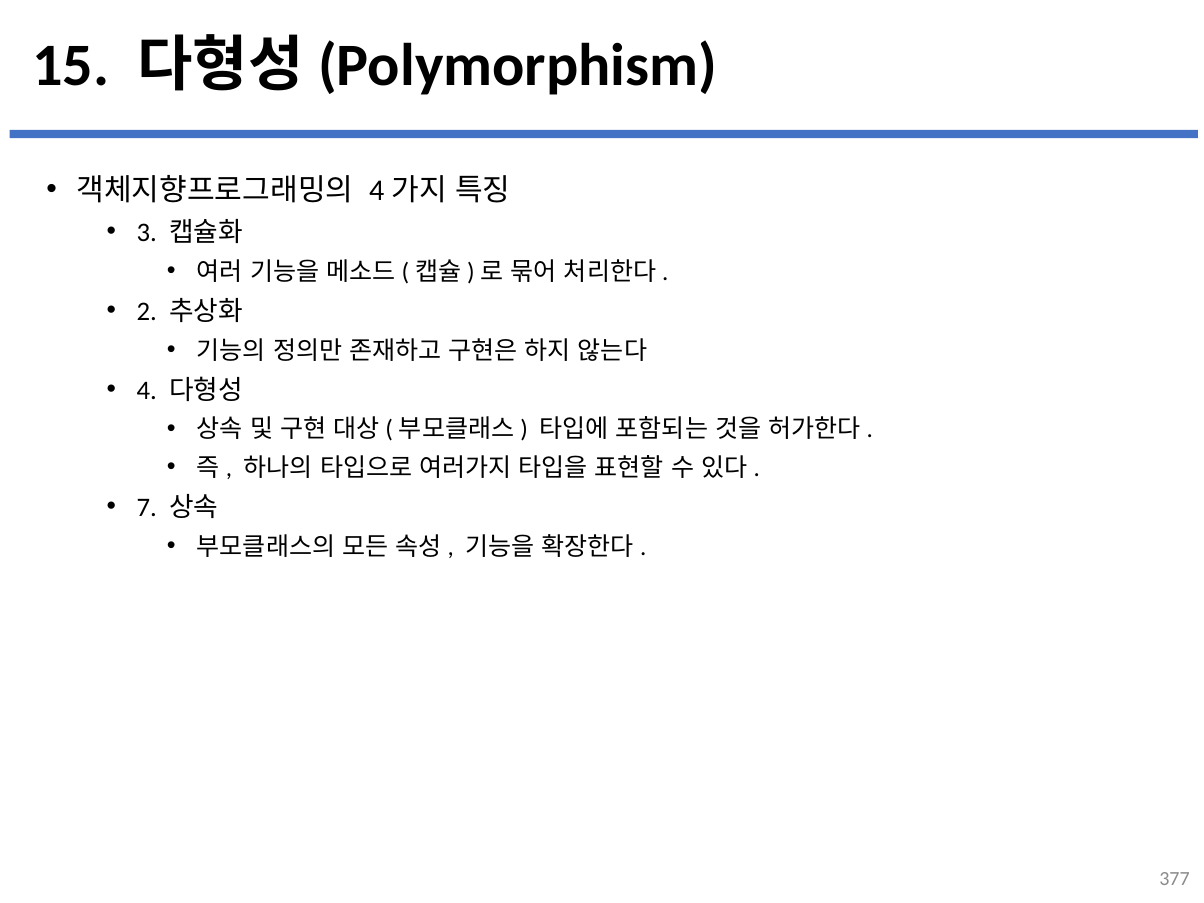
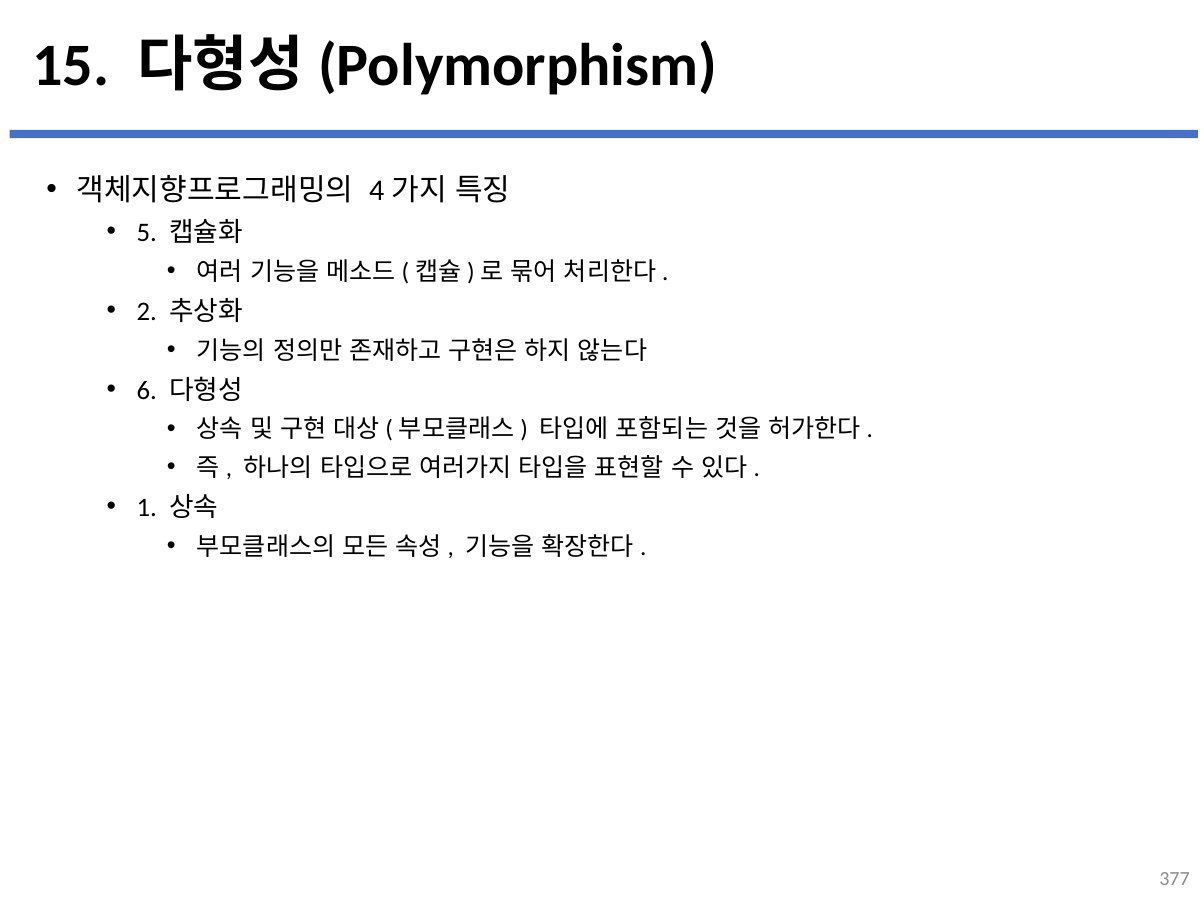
3: 3 -> 5 (147, 233)
4: 4 -> 6 (147, 390)
7: 7 -> 1 (147, 508)
